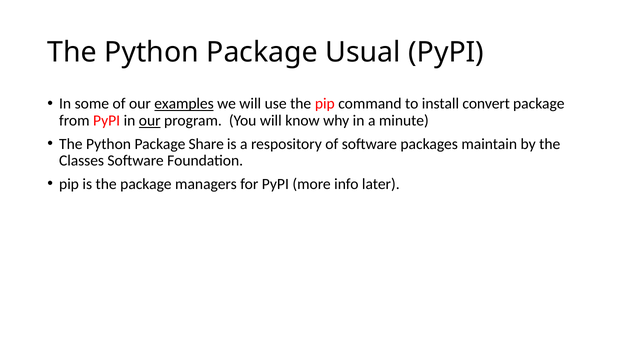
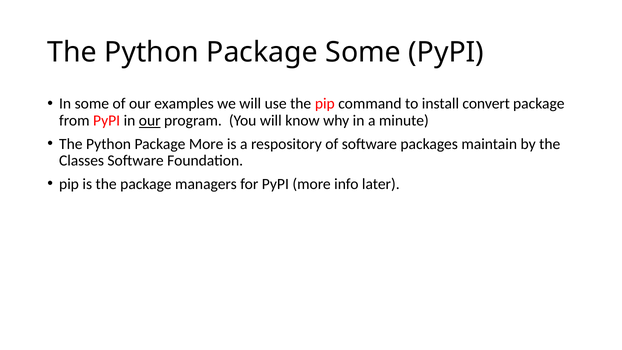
Package Usual: Usual -> Some (363, 52)
examples underline: present -> none (184, 104)
Package Share: Share -> More (206, 144)
